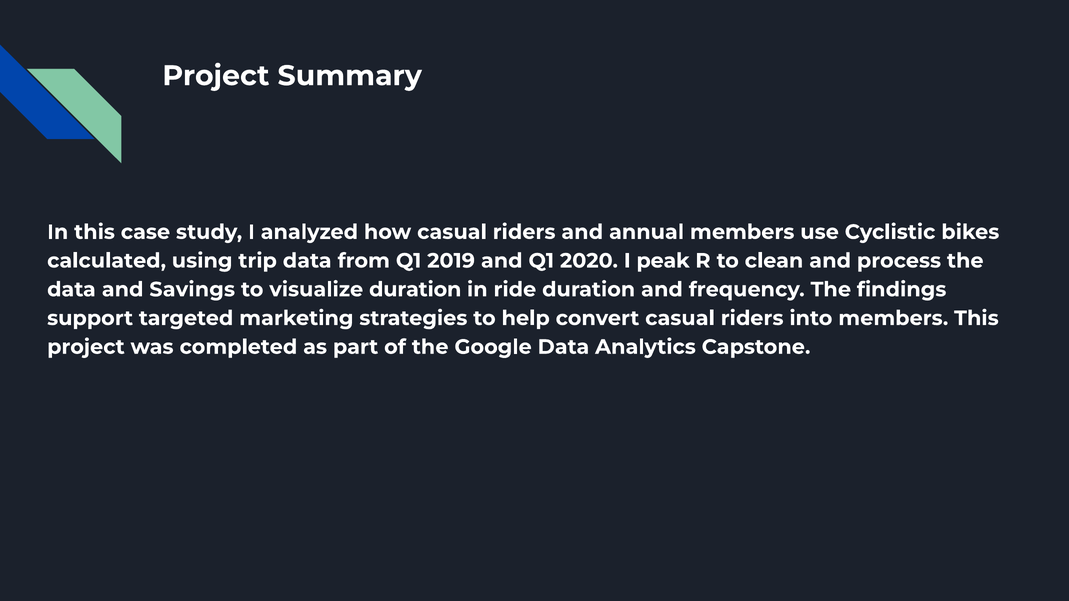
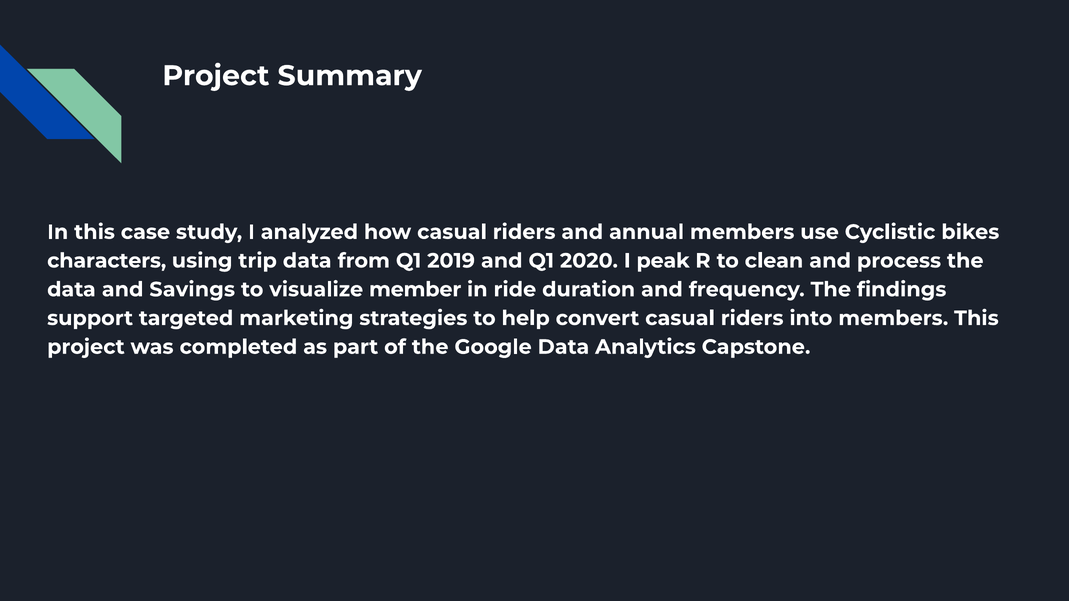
calculated: calculated -> characters (107, 261)
visualize duration: duration -> member (415, 290)
